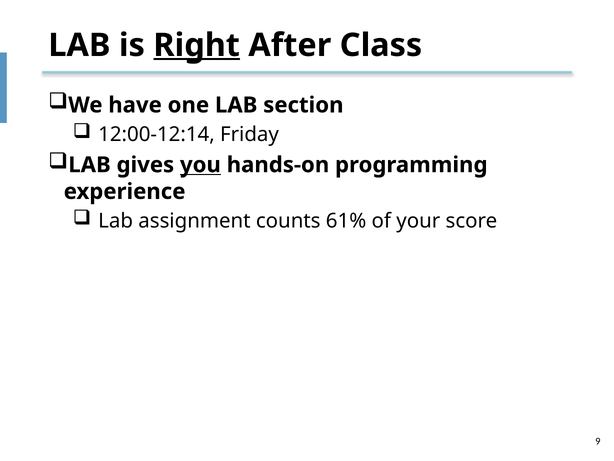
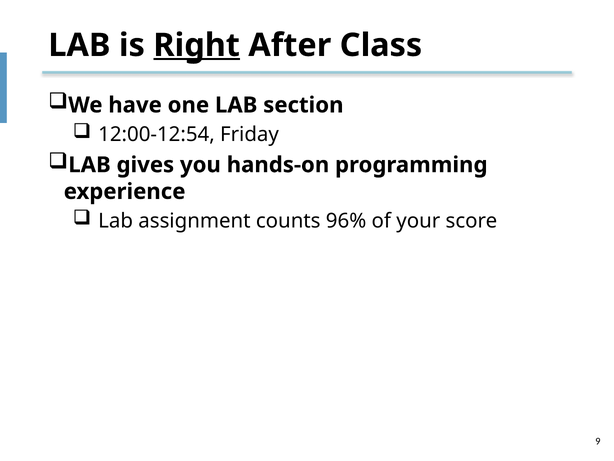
12:00-12:14: 12:00-12:14 -> 12:00-12:54 (156, 135)
you underline: present -> none (200, 165)
61%: 61% -> 96% (346, 221)
